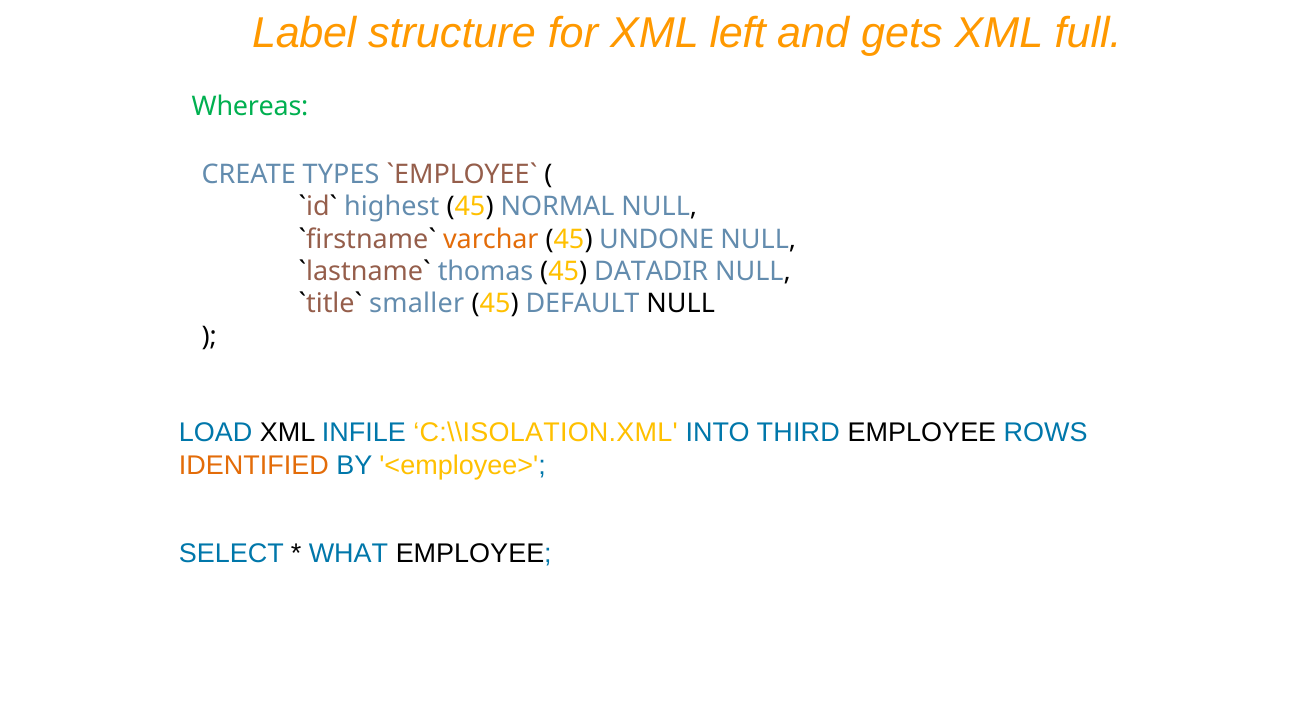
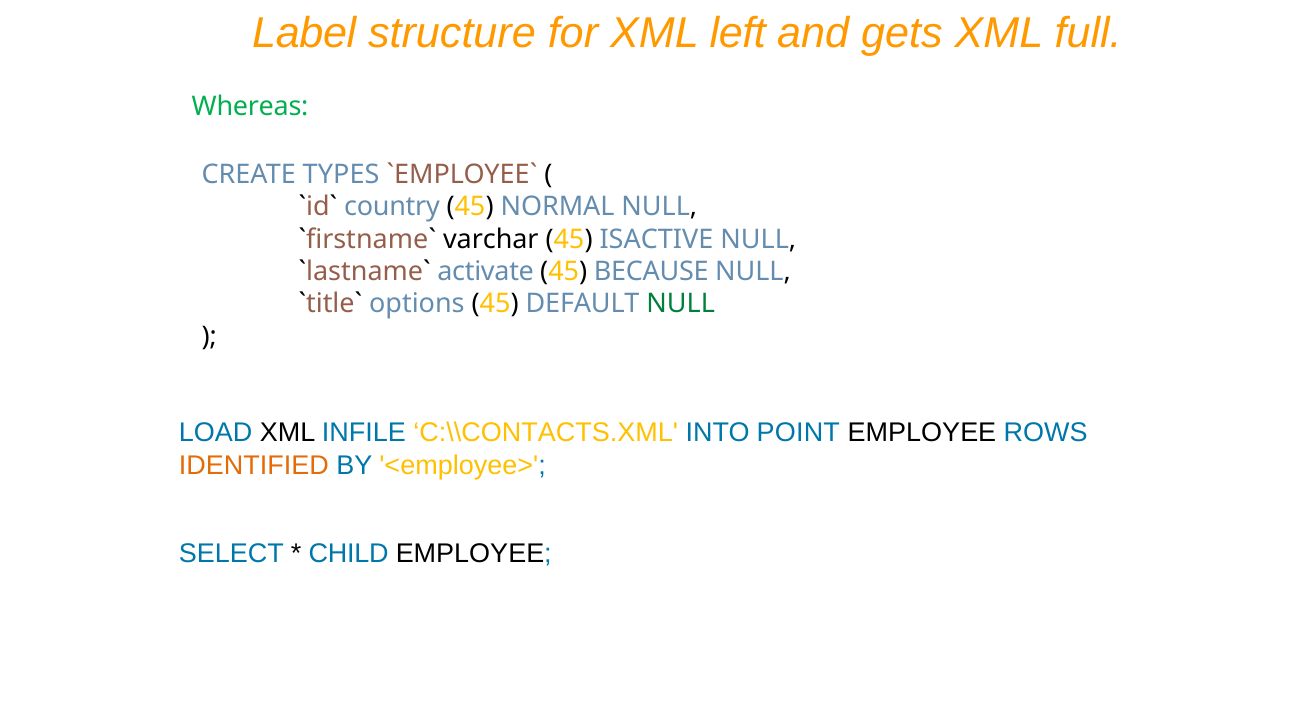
highest: highest -> country (392, 207)
varchar colour: orange -> black (491, 239)
UNDONE: UNDONE -> ISACTIVE (656, 239)
thomas: thomas -> activate (486, 272)
DATADIR: DATADIR -> BECAUSE (651, 272)
smaller: smaller -> options (417, 304)
NULL colour: black -> green (681, 304)
C:\\ISOLATION.XML: C:\\ISOLATION.XML -> C:\\CONTACTS.XML (546, 433)
THIRD: THIRD -> POINT (798, 433)
WHAT: WHAT -> CHILD (349, 554)
